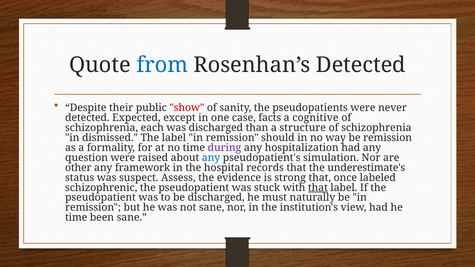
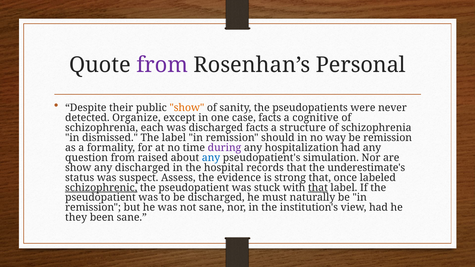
from colour: blue -> purple (162, 65)
Rosenhan’s Detected: Detected -> Personal (361, 65)
show colour: red -> orange (187, 108)
Expected: Expected -> Organize (136, 118)
discharged than: than -> facts (257, 128)
question were: were -> from (123, 158)
other: other -> show (78, 168)
any framework: framework -> discharged (142, 168)
schizophrenic underline: none -> present (101, 188)
time: time -> they (76, 218)
